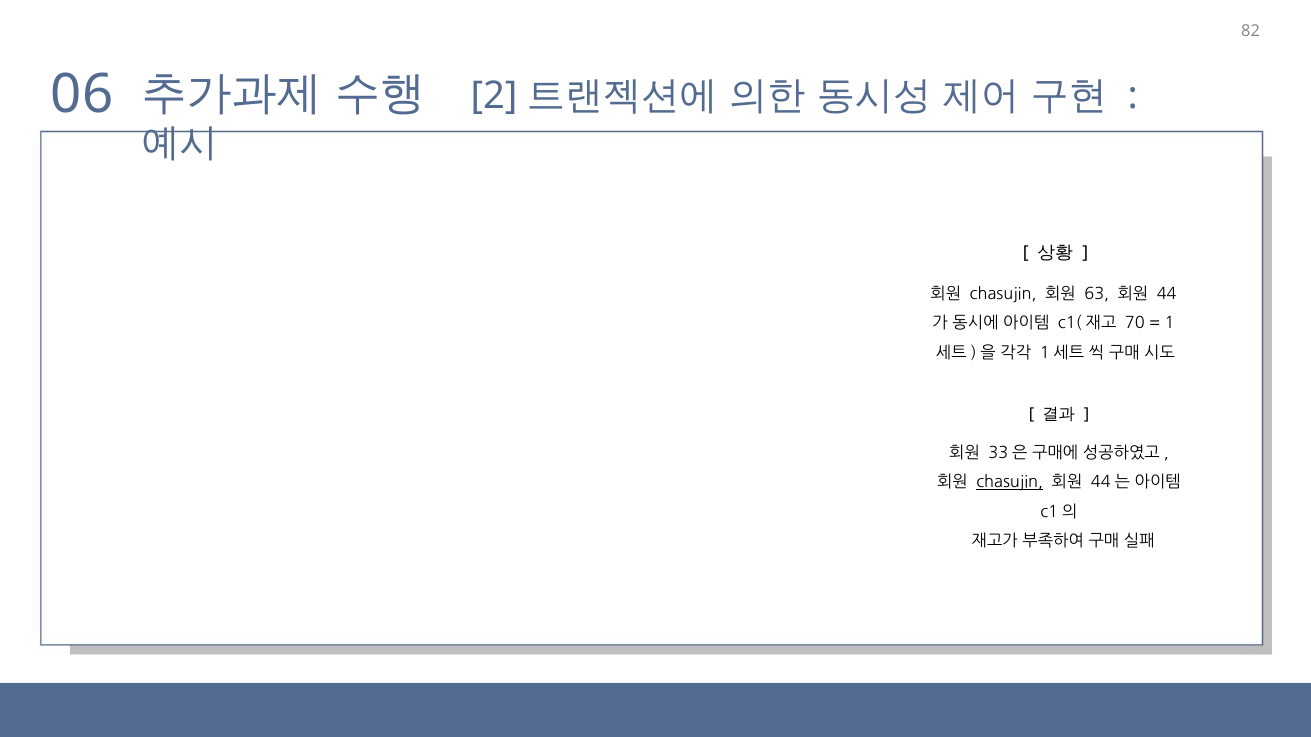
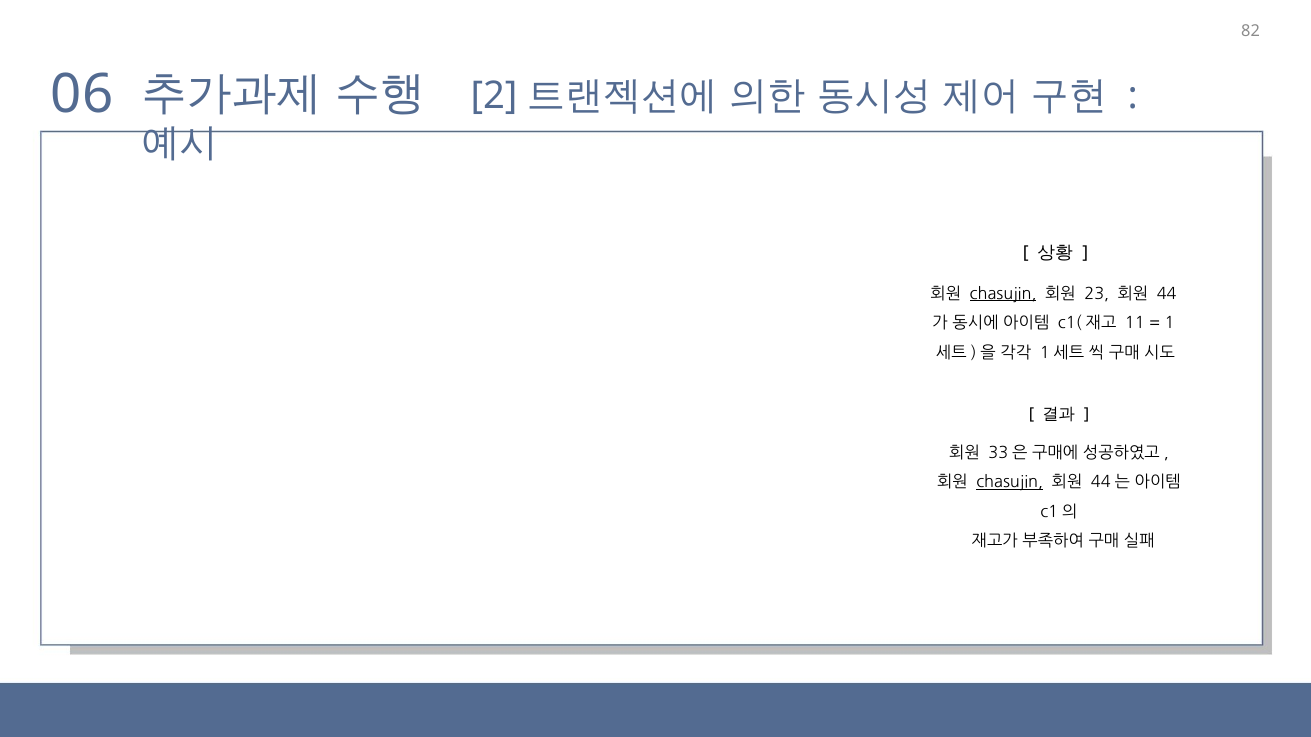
chasujin underline: none -> present (1003, 294)
63: 63 -> 23 (1097, 294)
70: 70 -> 11 (1135, 324)
